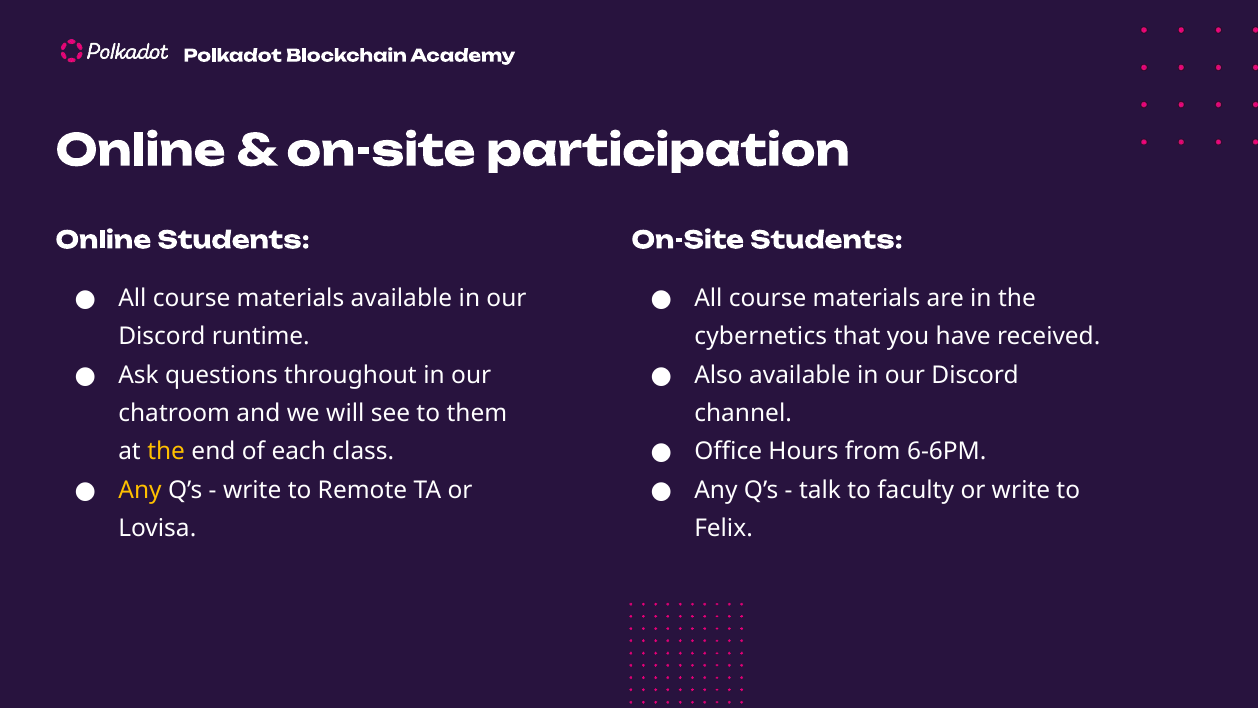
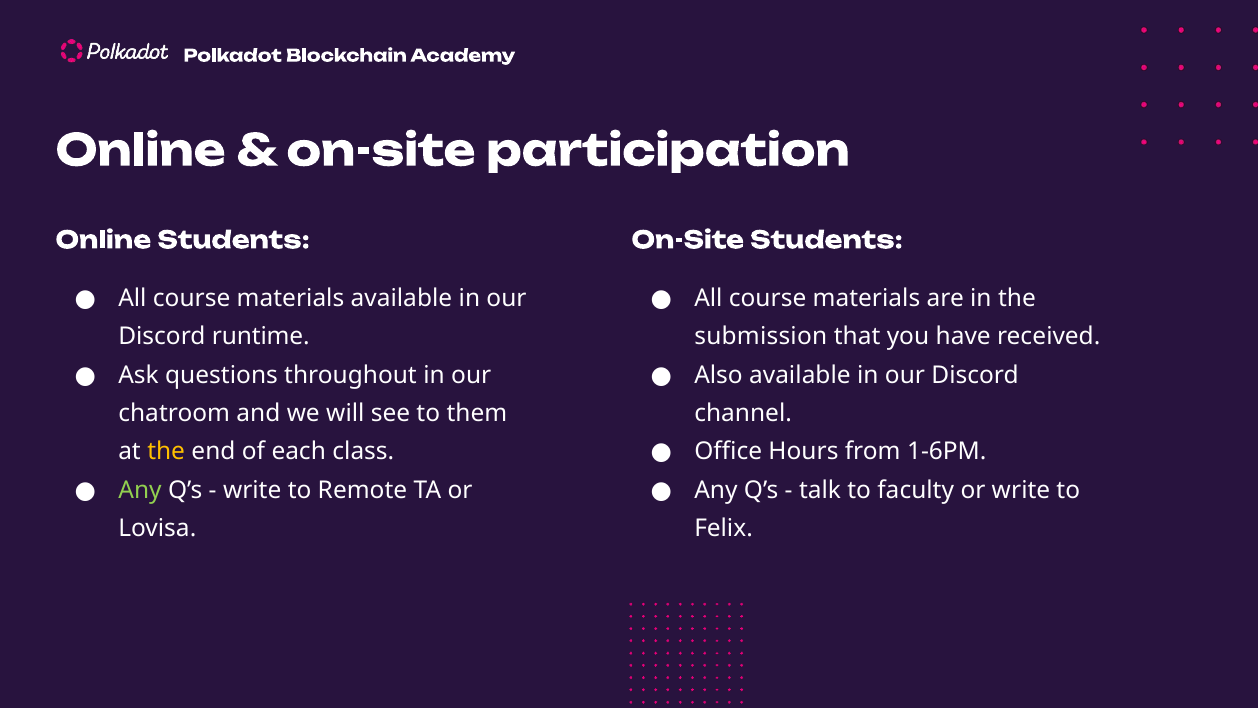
cybernetics: cybernetics -> submission (761, 337)
6-6PM: 6-6PM -> 1-6PM (947, 452)
Any colour: yellow -> light green (140, 490)
